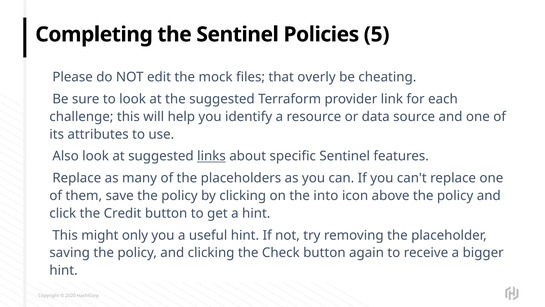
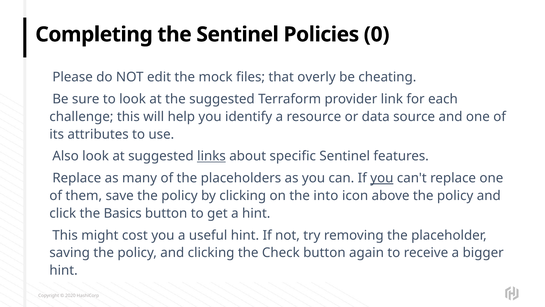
5: 5 -> 0 (377, 34)
you underline: none -> present (382, 178)
Credit: Credit -> Basics (123, 213)
only: only -> cost (135, 235)
